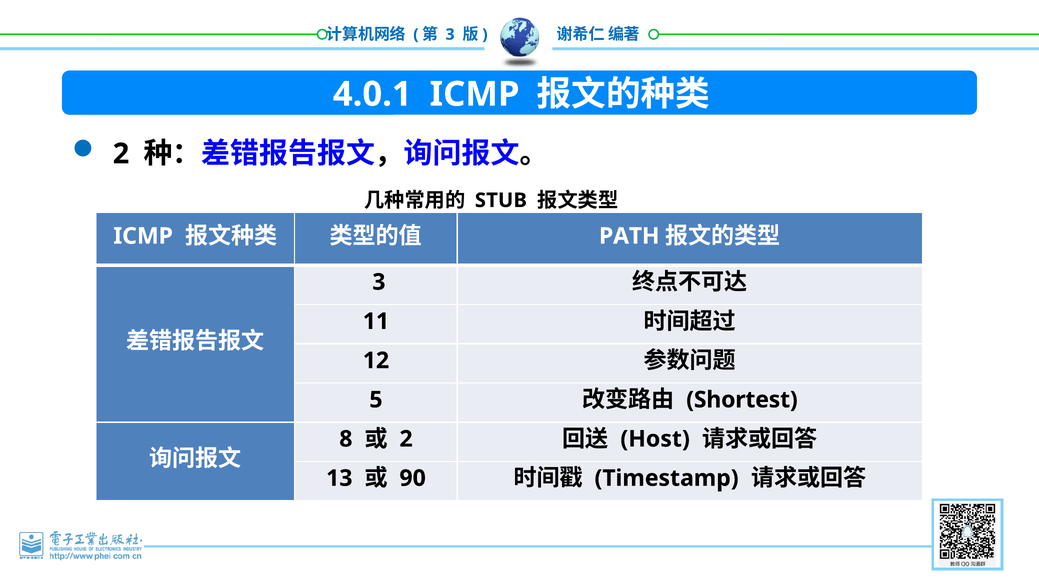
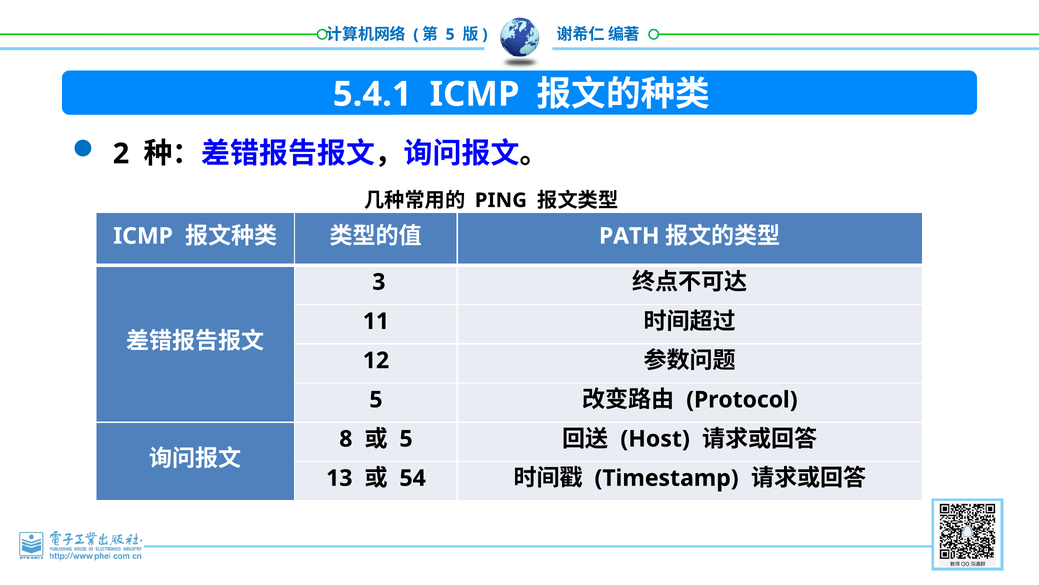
3: 3 -> 5 (450, 34)
4.0.1: 4.0.1 -> 5.4.1 (372, 94)
STUB: STUB -> PING (501, 200)
Shortest: Shortest -> Protocol (742, 399)
2: 2 -> 5 (406, 439)
90: 90 -> 54 (413, 478)
